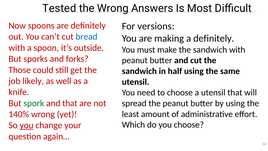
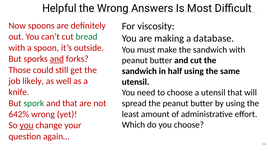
Tested: Tested -> Helpful (59, 8)
versions: versions -> viscosity (156, 26)
bread colour: blue -> green (87, 37)
a definitely: definitely -> database (214, 38)
and underline: none -> present (57, 59)
140%: 140% -> 642% (19, 114)
